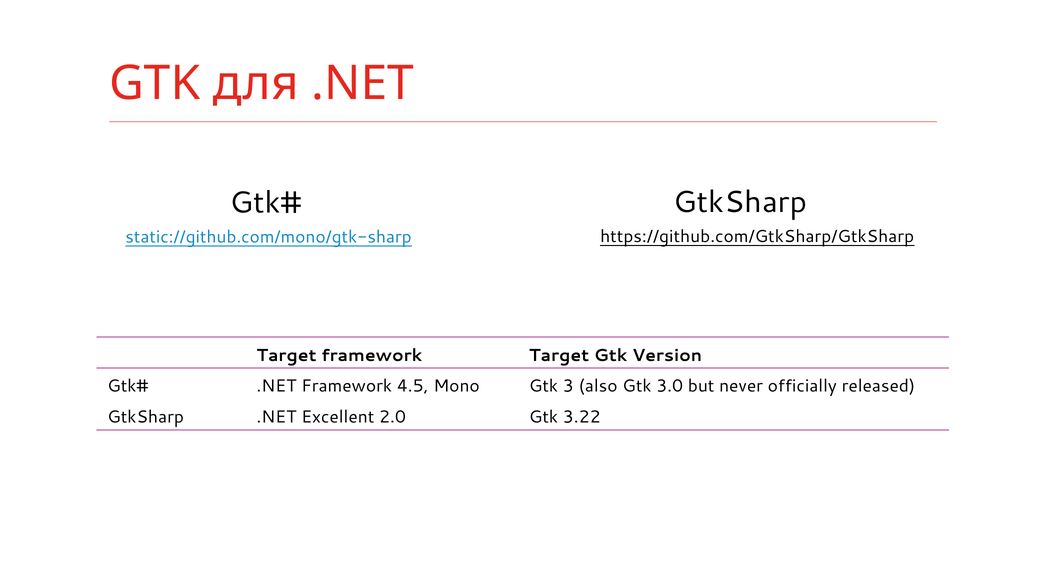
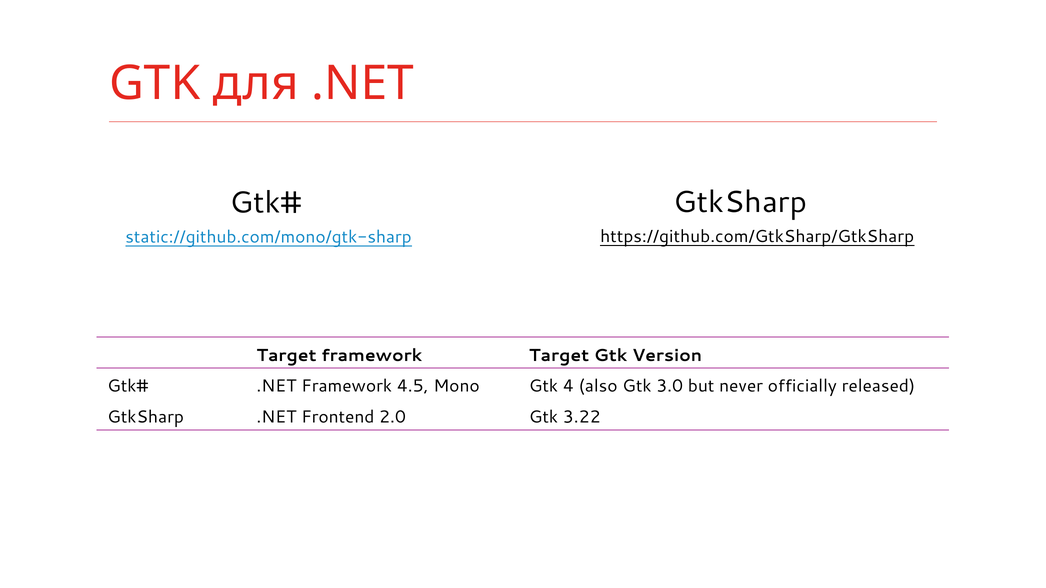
3: 3 -> 4 (568, 386)
Excellent: Excellent -> Frontend (338, 417)
